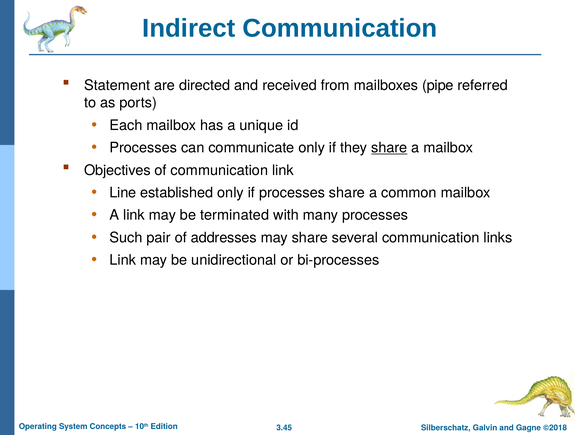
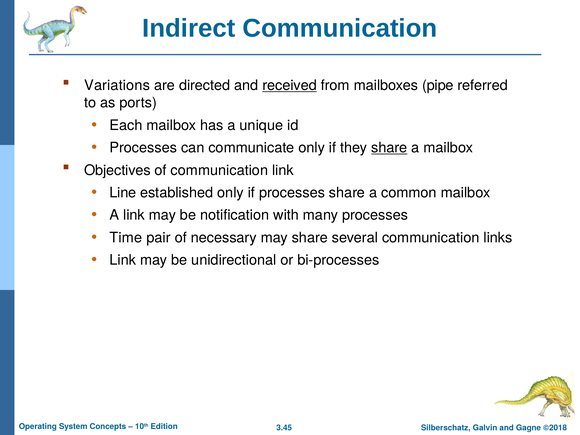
Statement: Statement -> Variations (117, 85)
received underline: none -> present (290, 85)
terminated: terminated -> notification (235, 215)
Such: Such -> Time (126, 238)
addresses: addresses -> necessary (224, 238)
